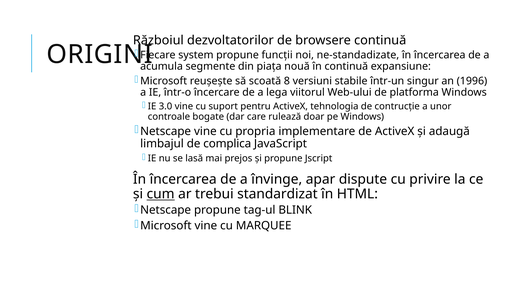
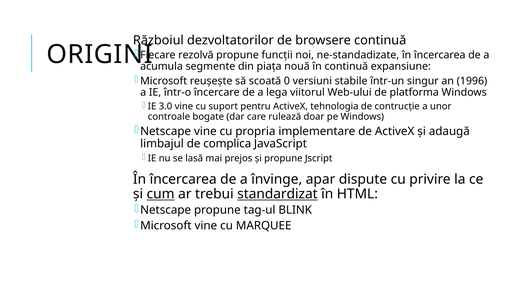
system: system -> rezolvă (196, 55)
8: 8 -> 0 (287, 81)
standardizat underline: none -> present (277, 194)
